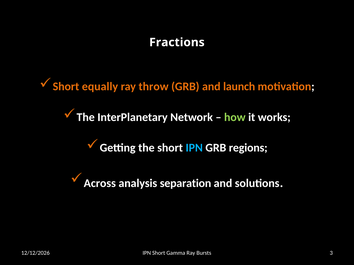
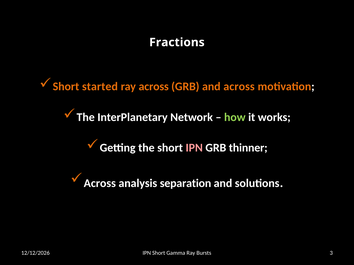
equally: equally -> started (100, 87)
ray throw: throw -> across (154, 87)
and launch: launch -> across (239, 87)
IPN colour: light blue -> pink (194, 148)
regions: regions -> thinner (248, 148)
